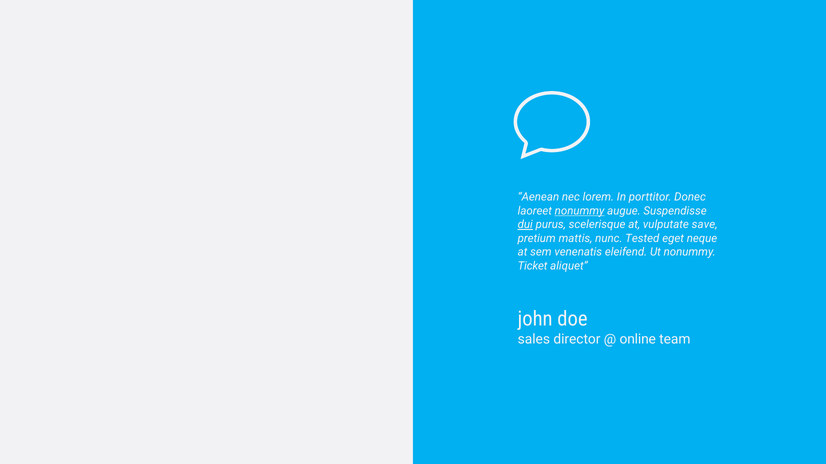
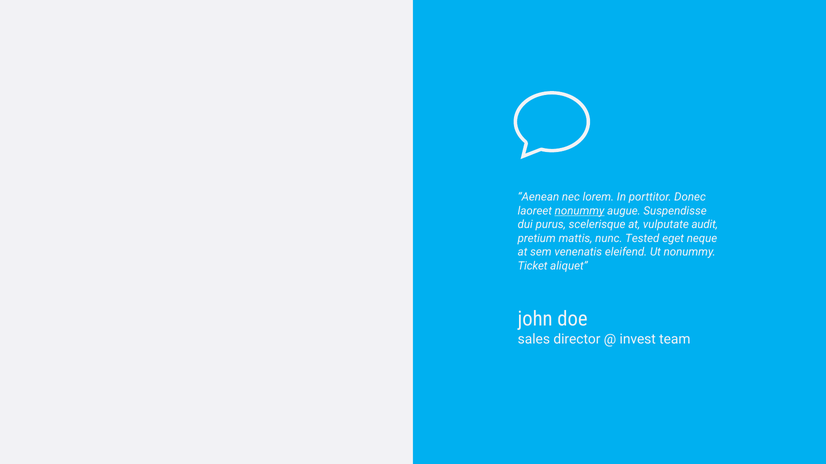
dui underline: present -> none (525, 225)
save: save -> audit (705, 225)
online: online -> invest (638, 339)
